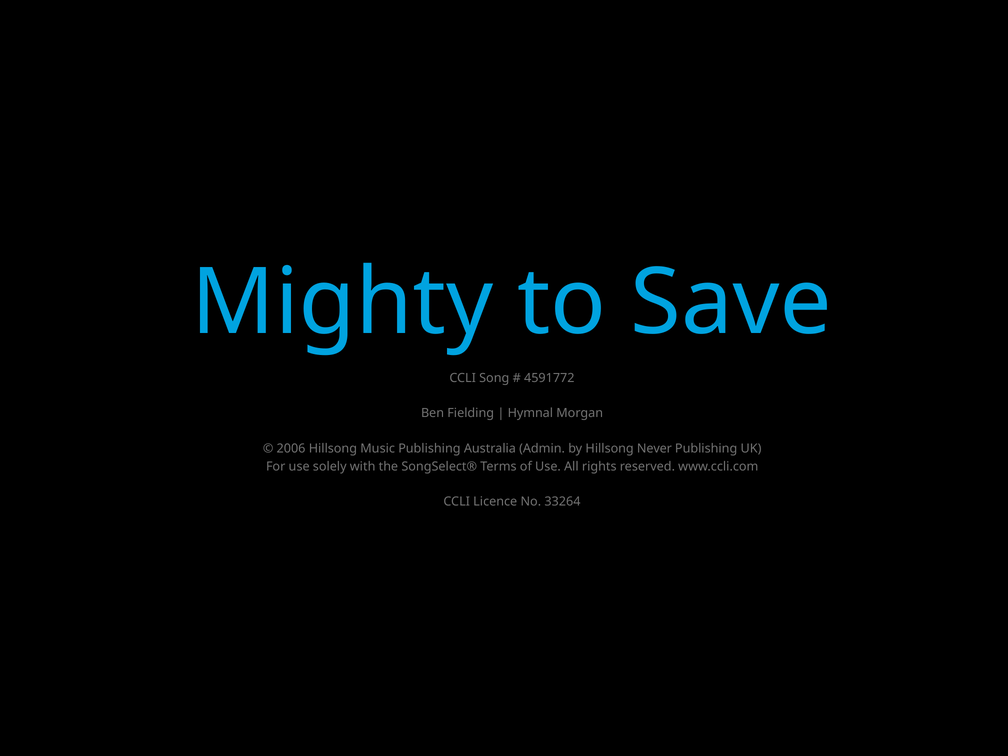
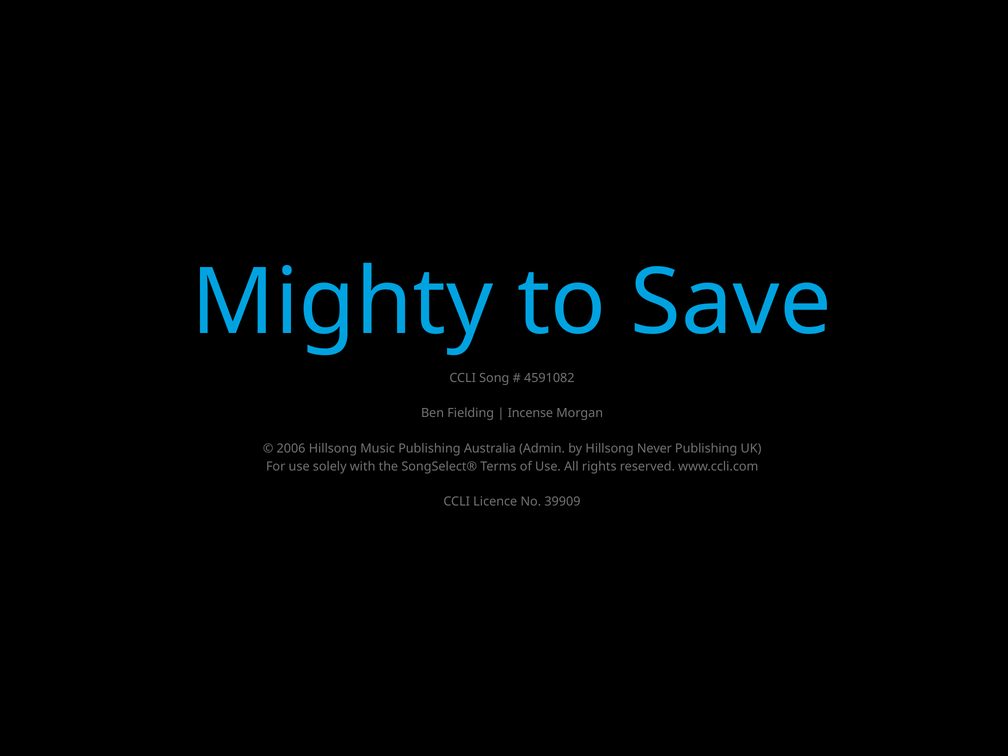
4591772: 4591772 -> 4591082 (549, 378)
Hymnal: Hymnal -> Incense (530, 413)
33264: 33264 -> 39909 (562, 502)
